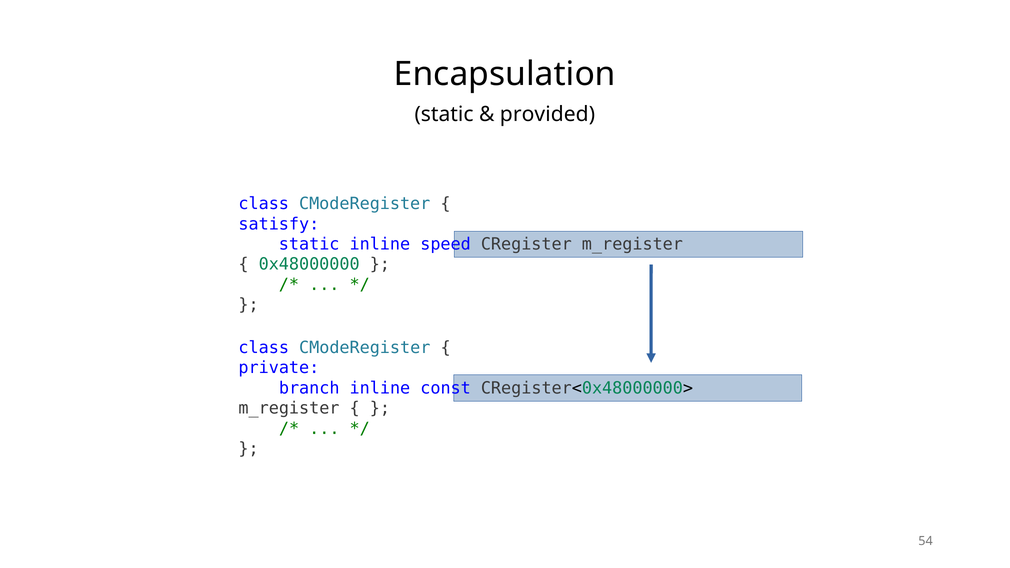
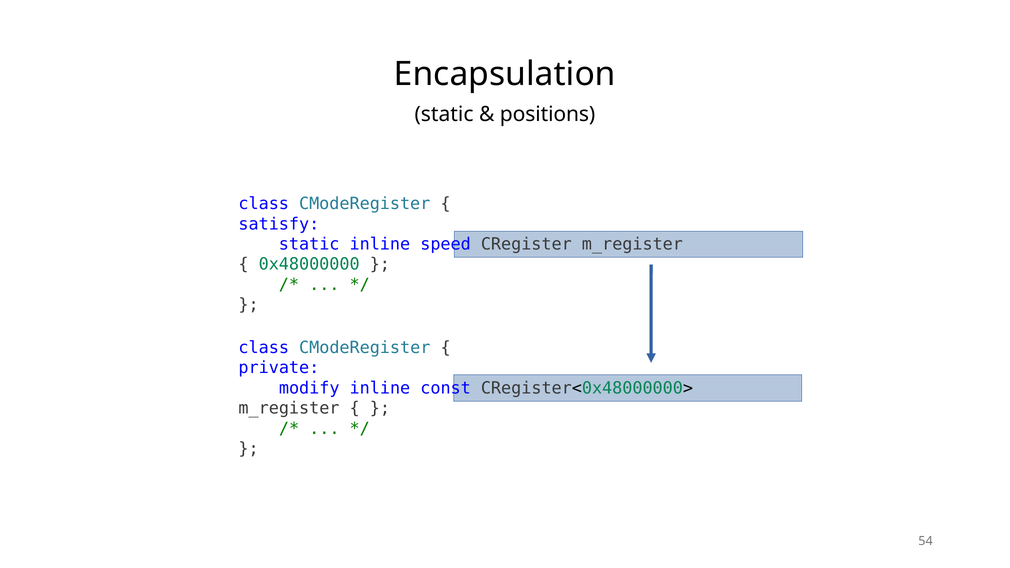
provided: provided -> positions (548, 114)
branch: branch -> modify (309, 388)
